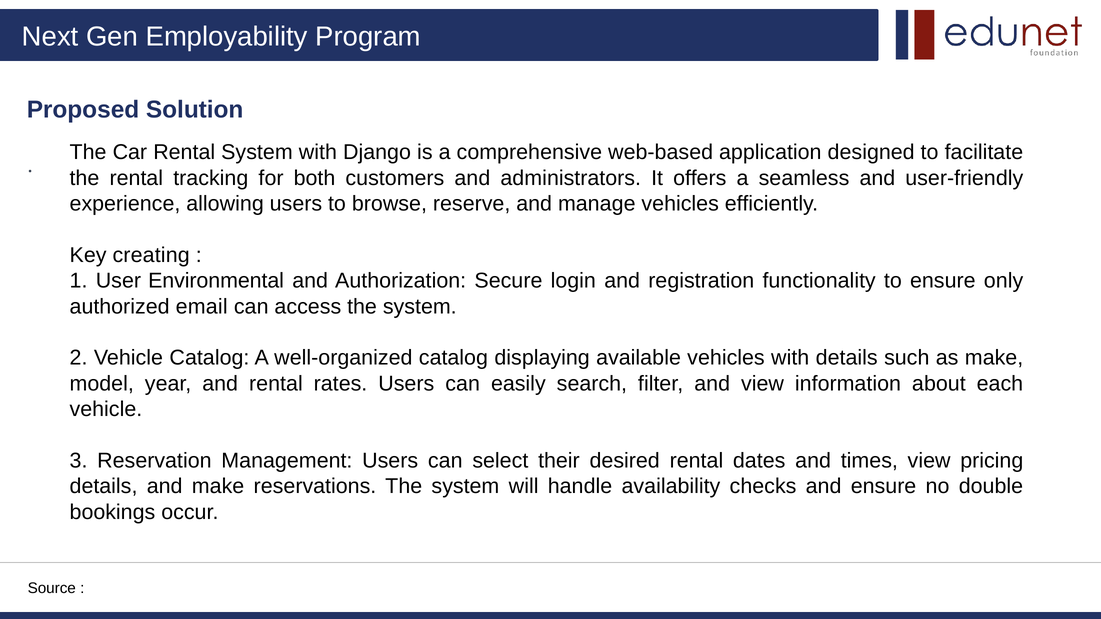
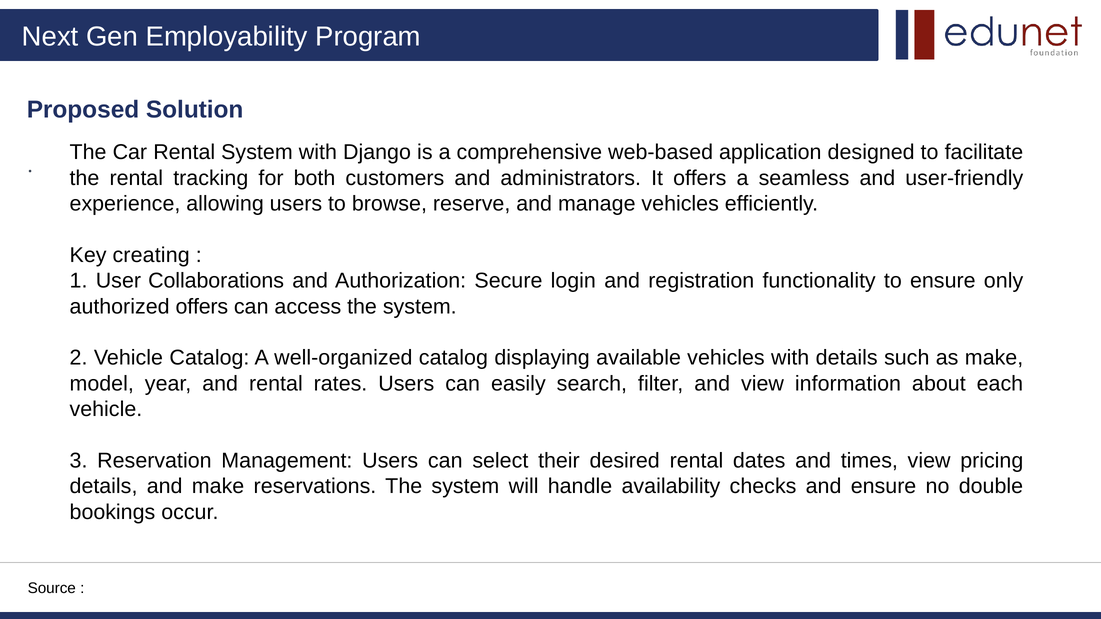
Environmental: Environmental -> Collaborations (216, 281)
authorized email: email -> offers (202, 307)
